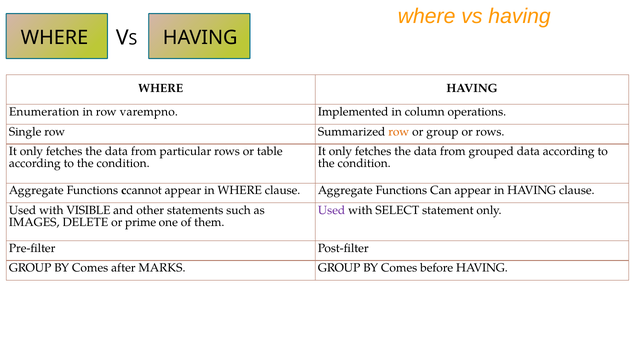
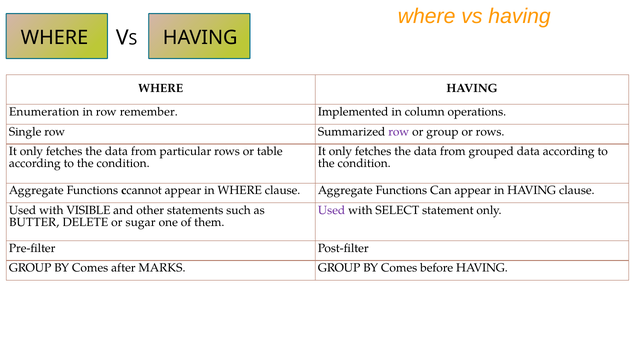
varempno: varempno -> remember (149, 112)
row colour: orange -> purple (399, 132)
IMAGES: IMAGES -> BUTTER (34, 222)
prime: prime -> sugar (141, 222)
